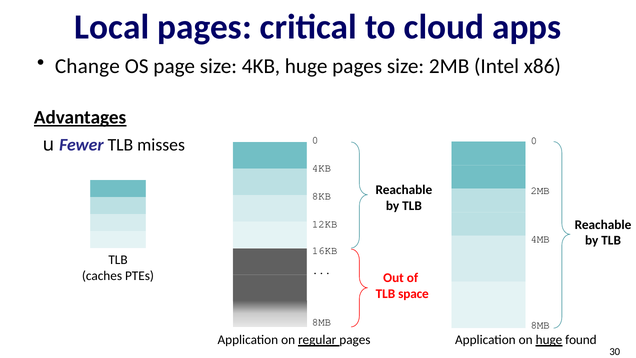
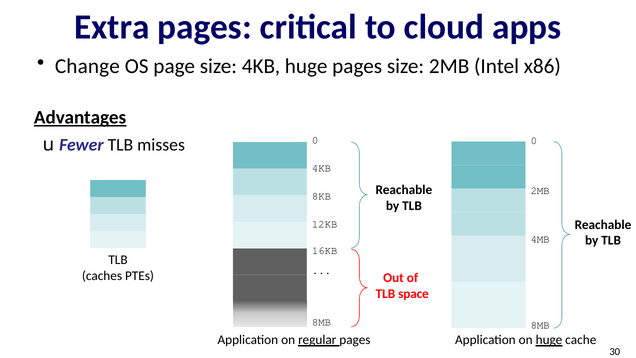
Local: Local -> Extra (112, 27)
found: found -> cache (581, 340)
